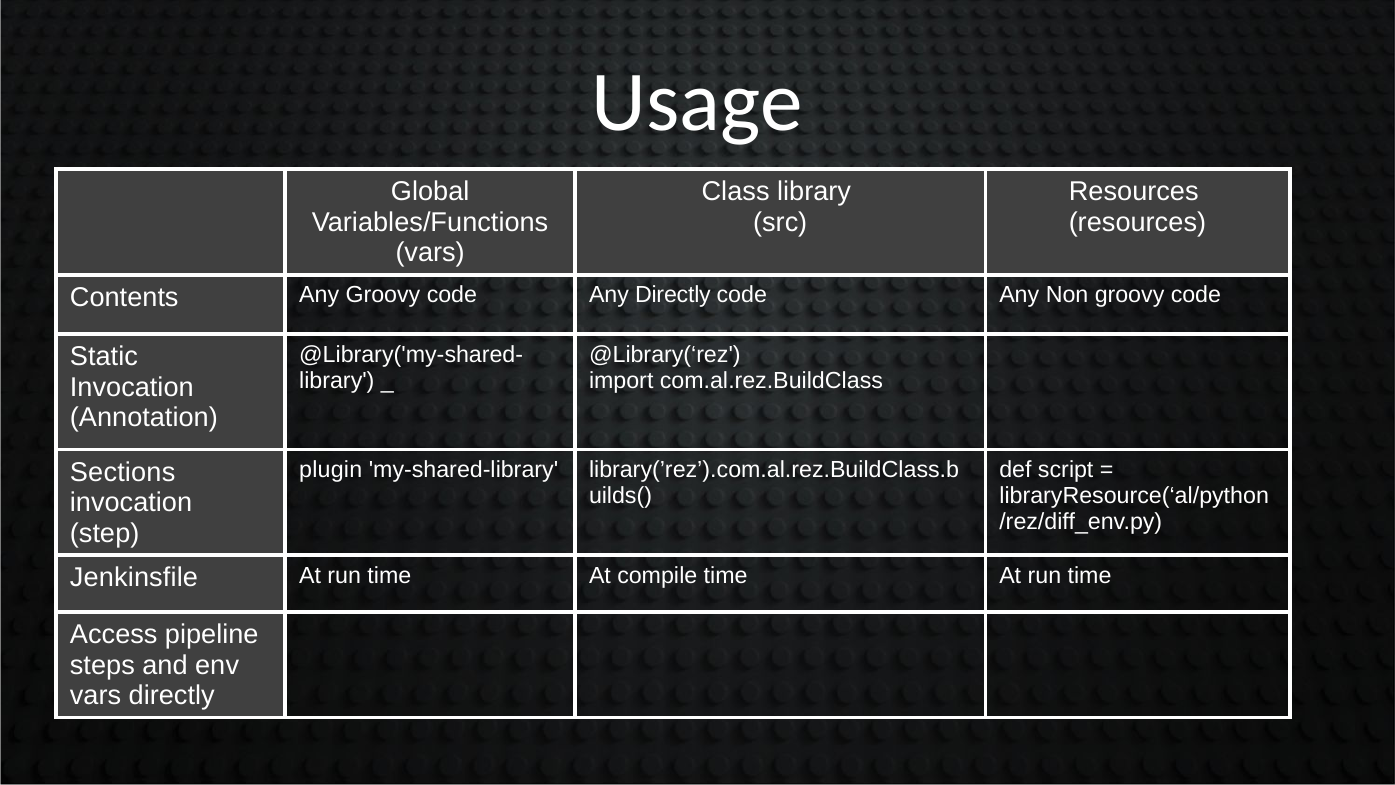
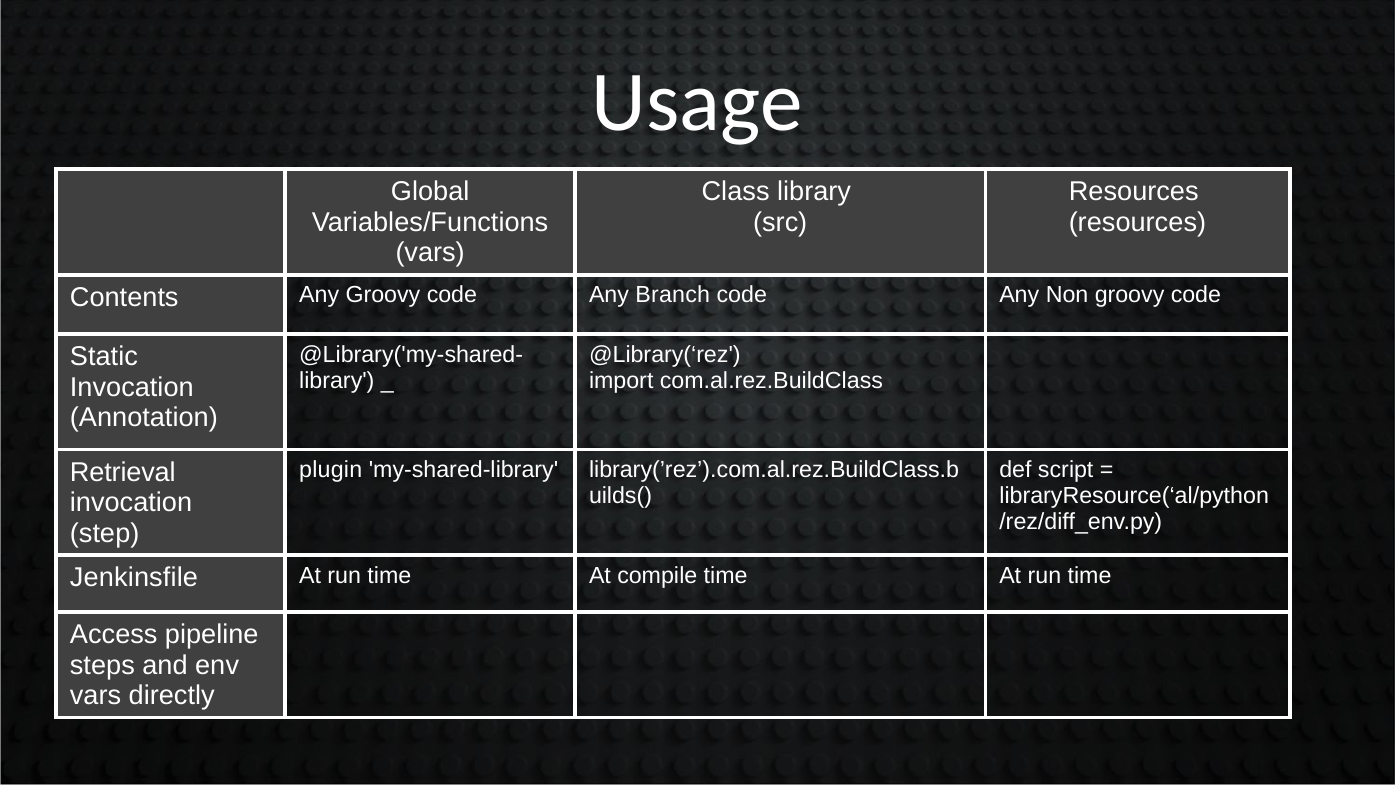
Any Directly: Directly -> Branch (673, 295)
Sections: Sections -> Retrieval (123, 472)
